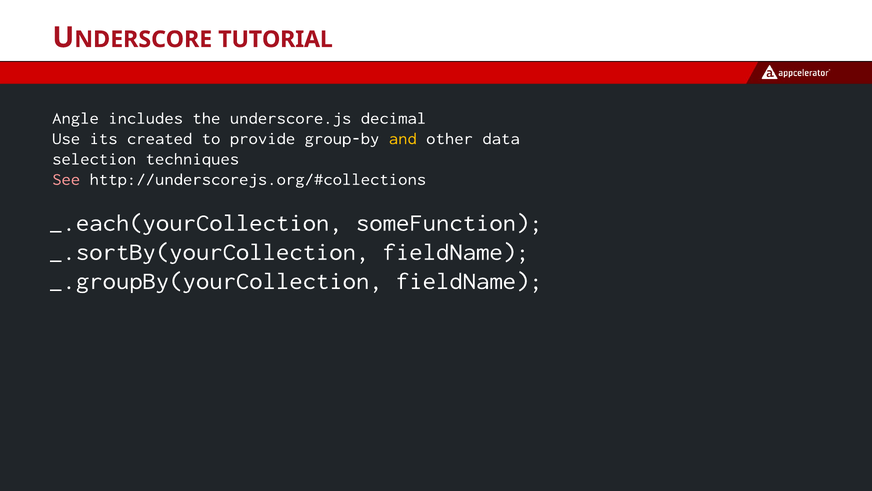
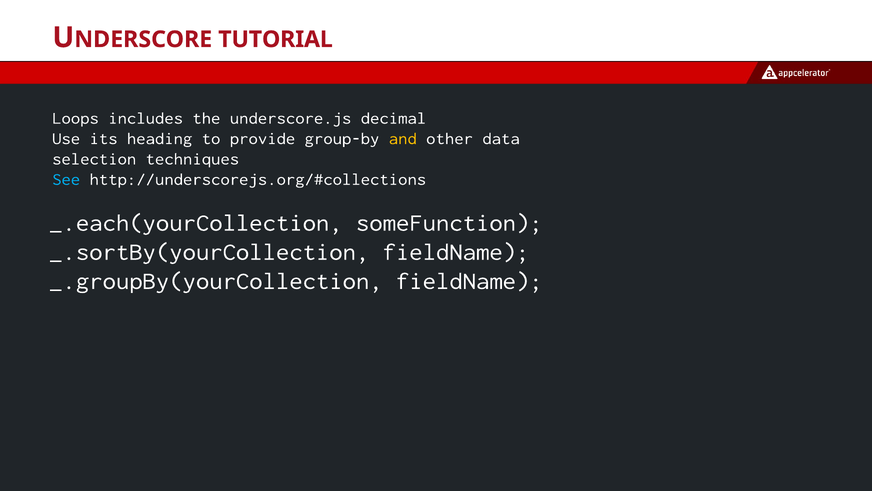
Angle: Angle -> Loops (76, 118)
created: created -> heading (160, 138)
See colour: pink -> light blue (66, 179)
